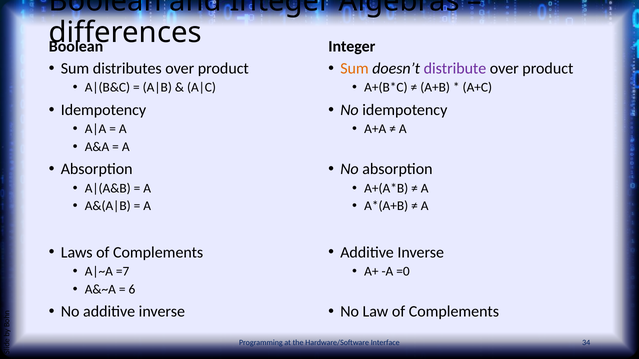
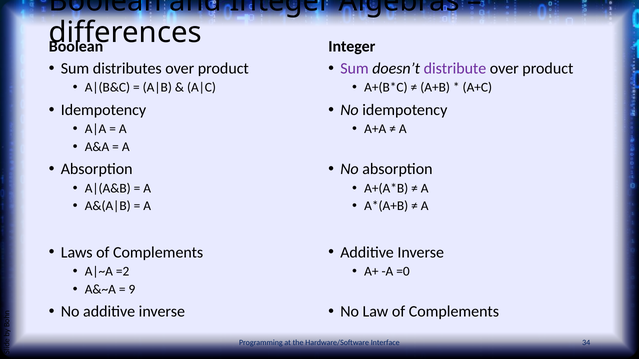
Sum colour: orange -> purple (354, 68)
=7: =7 -> =2 (123, 272)
6: 6 -> 9 (132, 290)
